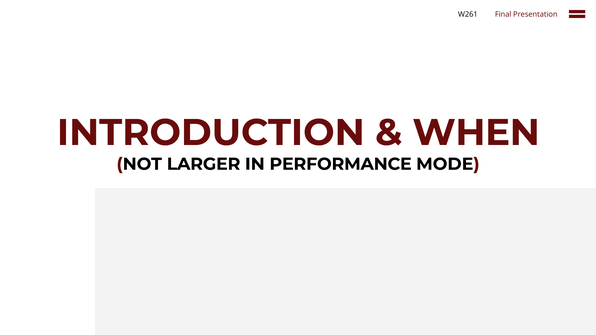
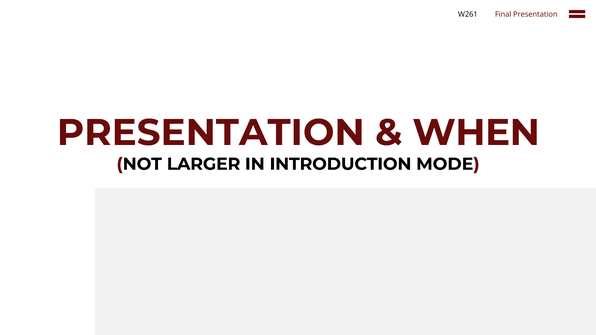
INTRODUCTION: INTRODUCTION -> PRESENTATION (211, 133)
PERFORMANCE: PERFORMANCE -> INTRODUCTION (341, 164)
